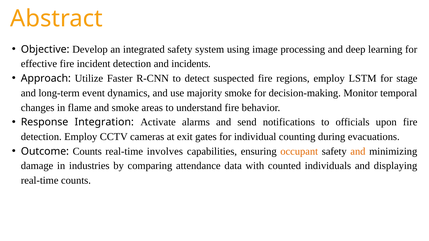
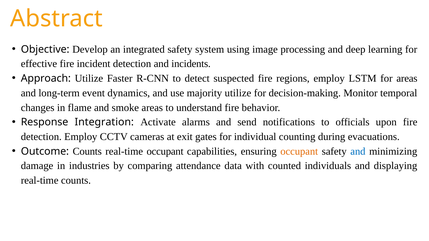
for stage: stage -> areas (407, 79)
majority smoke: smoke -> utilize (238, 93)
real-time involves: involves -> occupant (165, 151)
and colour: orange -> blue (358, 151)
